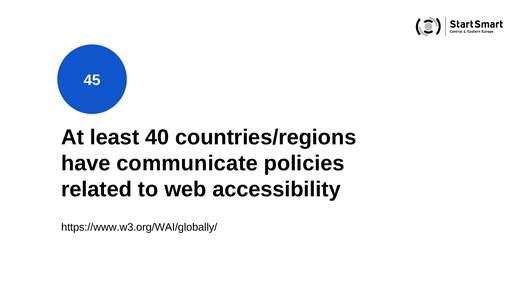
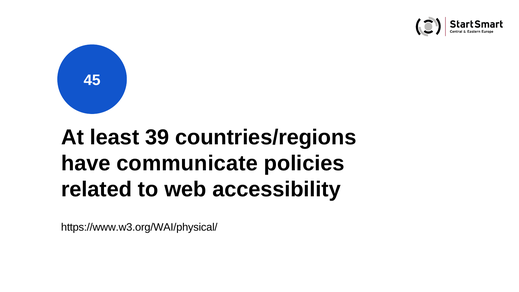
40: 40 -> 39 (157, 137)
https://www.w3.org/WAI/globally/: https://www.w3.org/WAI/globally/ -> https://www.w3.org/WAI/physical/ (139, 227)
